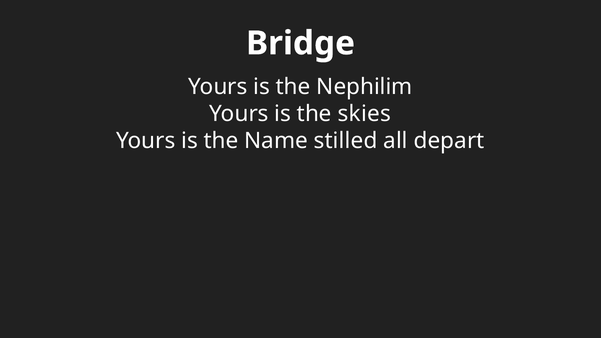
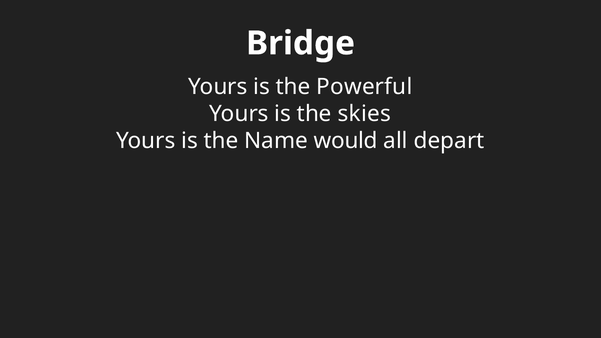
Nephilim: Nephilim -> Powerful (364, 87)
stilled: stilled -> would (346, 141)
